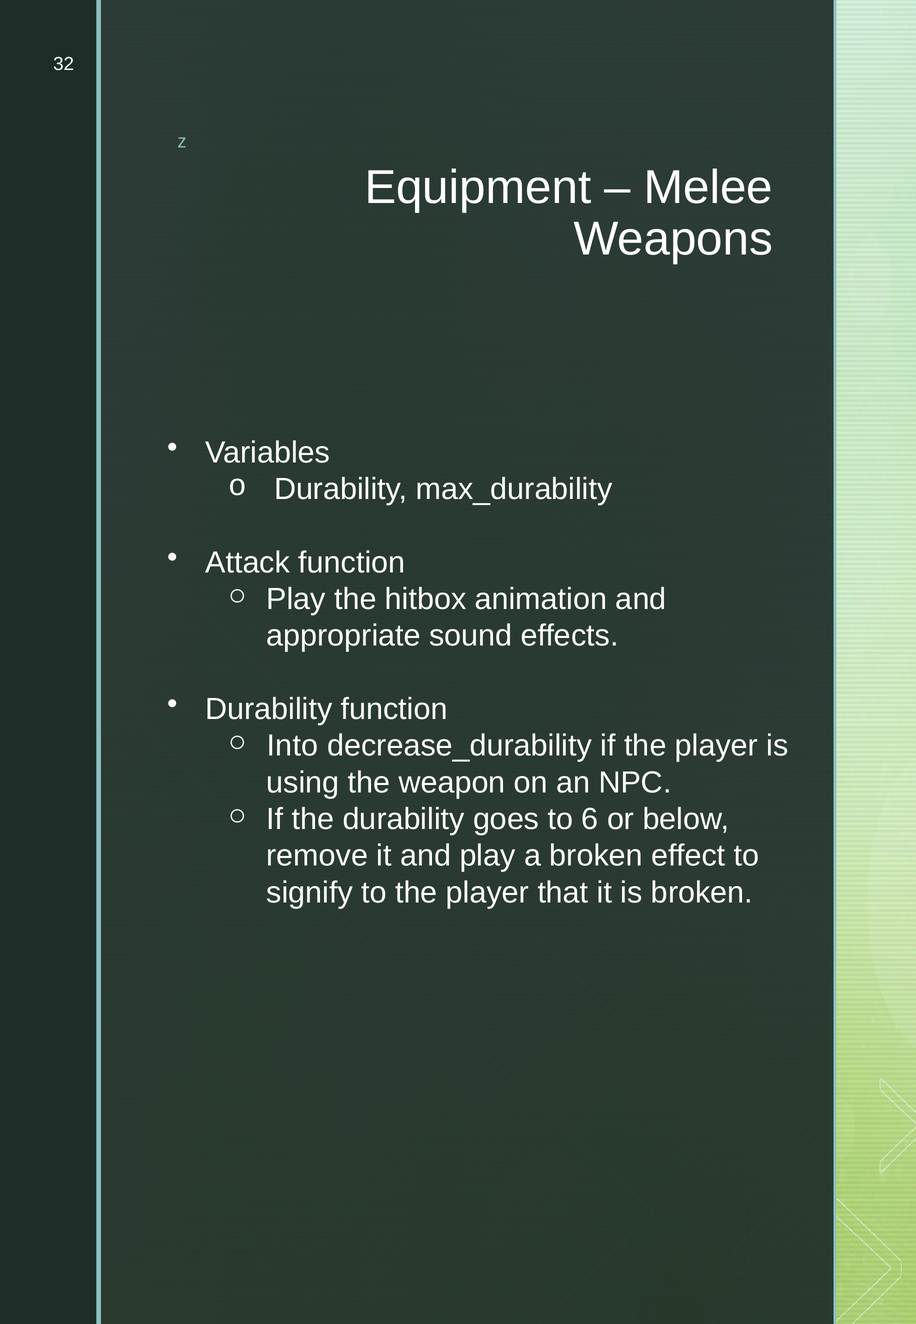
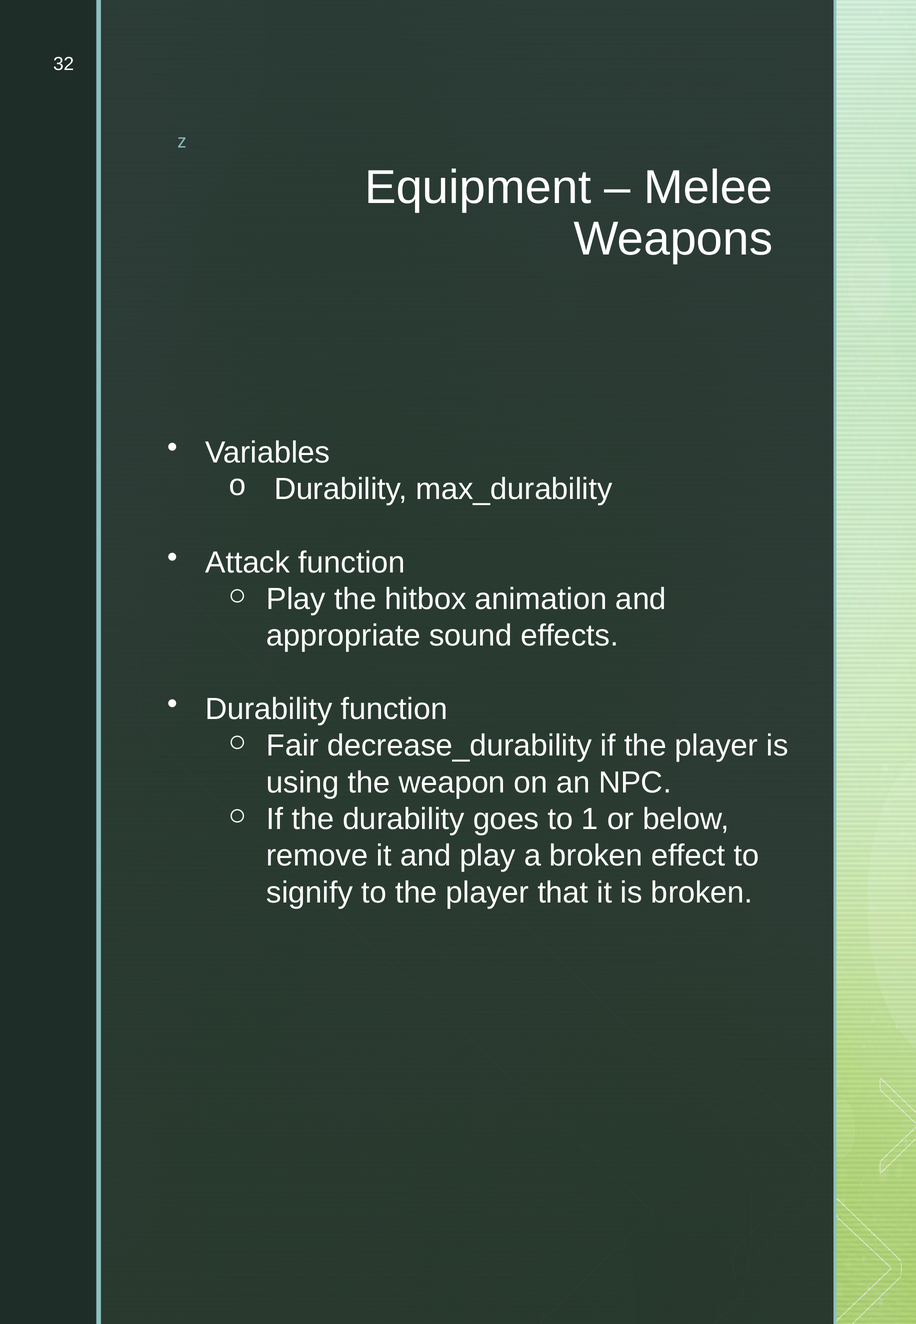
Into: Into -> Fair (293, 745)
6: 6 -> 1 (590, 819)
